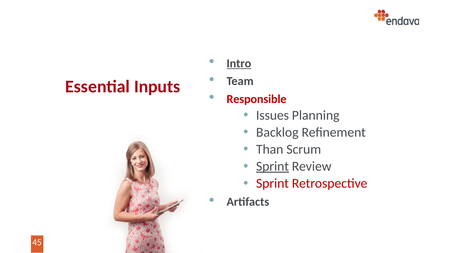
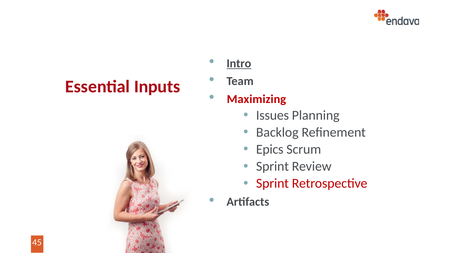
Responsible: Responsible -> Maximizing (256, 99)
Than: Than -> Epics (270, 149)
Sprint underline: present -> none (272, 166)
